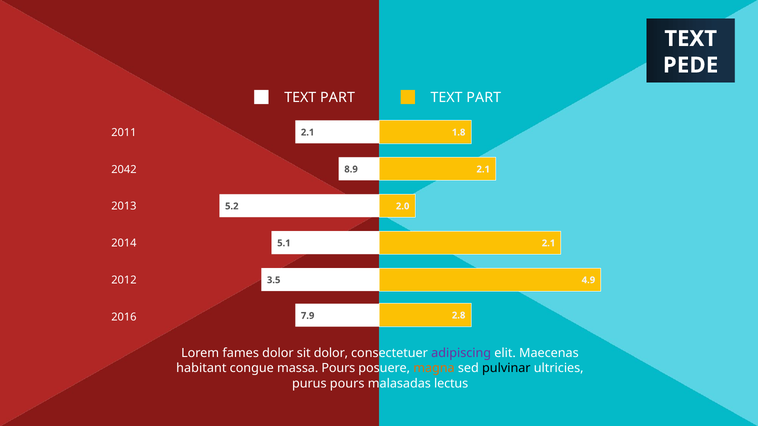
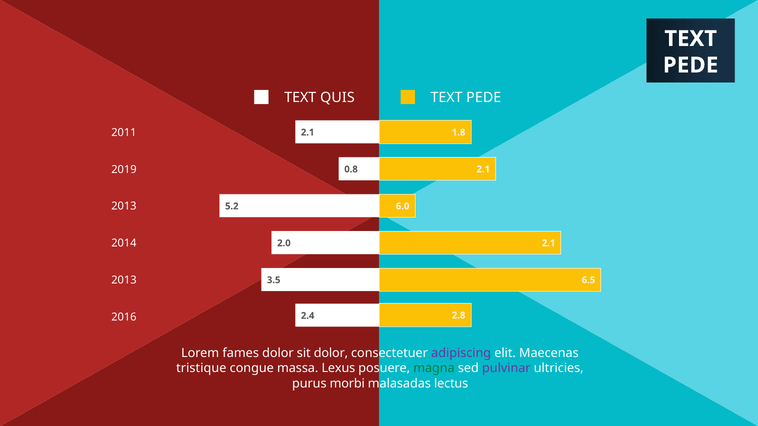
PART: PART -> QUIS (337, 98)
PART: PART -> PEDE (484, 98)
2042: 2042 -> 2019 (124, 170)
8.9: 8.9 -> 0.8 (351, 169)
2.0: 2.0 -> 6.0 (403, 206)
5.1: 5.1 -> 2.0 (284, 243)
2012: 2012 -> 2013 (124, 280)
4.9: 4.9 -> 6.5 (588, 280)
7.9: 7.9 -> 2.4 (308, 316)
habitant: habitant -> tristique (201, 369)
massa Pours: Pours -> Lexus (338, 369)
magna colour: orange -> green (434, 369)
pulvinar colour: black -> purple (506, 369)
purus pours: pours -> morbi (347, 384)
